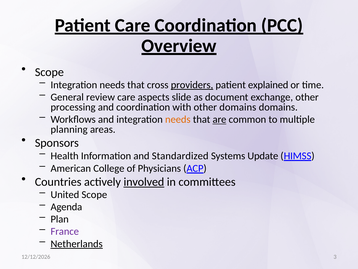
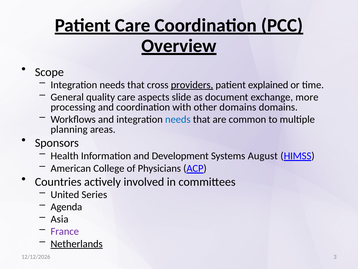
review: review -> quality (101, 97)
exchange other: other -> more (307, 97)
needs colour: orange -> blue (178, 119)
are underline: present -> none (219, 119)
Standardized: Standardized -> Development (180, 156)
Update: Update -> August (263, 156)
involved underline: present -> none (144, 182)
United Scope: Scope -> Series (94, 194)
Plan: Plan -> Asia (60, 219)
